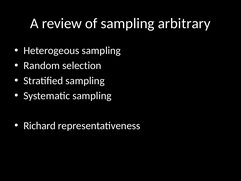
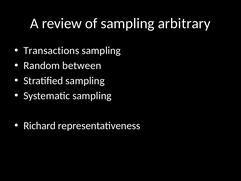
Heterogeous: Heterogeous -> Transactions (51, 51)
selection: selection -> between (82, 66)
